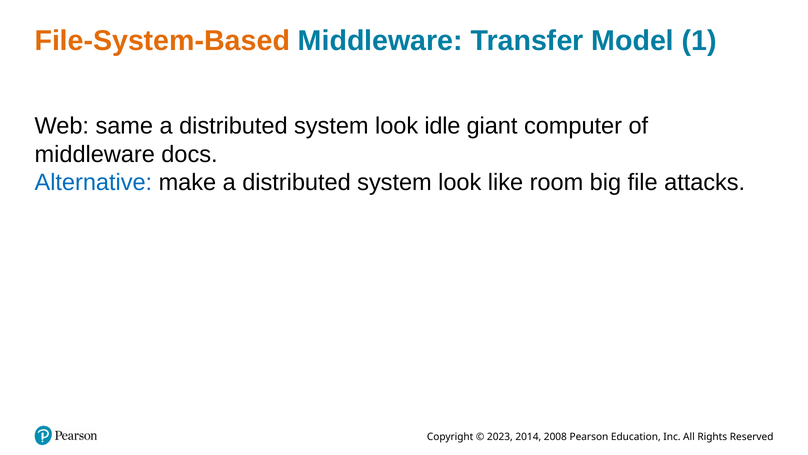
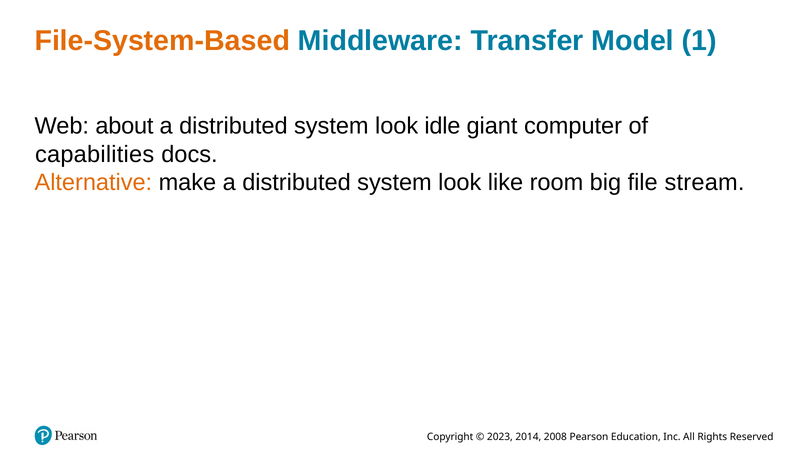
same: same -> about (124, 126)
middleware: middleware -> capabilities (95, 154)
Alternative colour: blue -> orange (93, 182)
attacks: attacks -> stream (705, 182)
